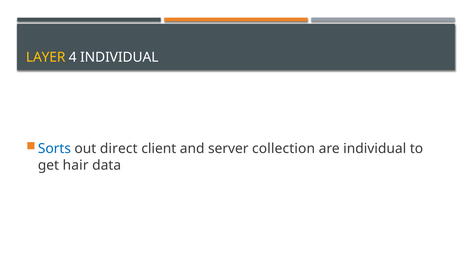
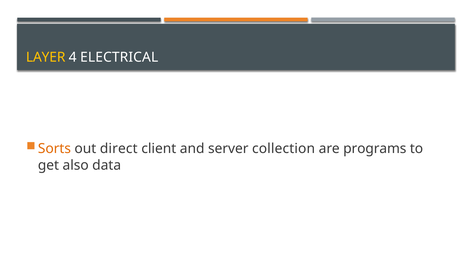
4 INDIVIDUAL: INDIVIDUAL -> ELECTRICAL (119, 57)
Sorts colour: blue -> orange (54, 148)
are individual: individual -> programs (375, 148)
hair: hair -> also (76, 165)
